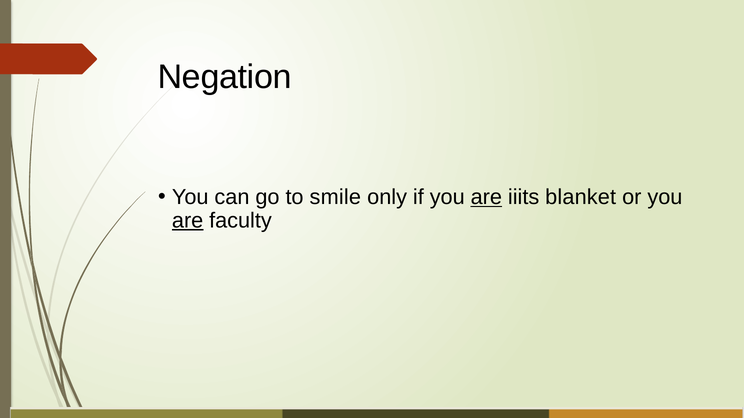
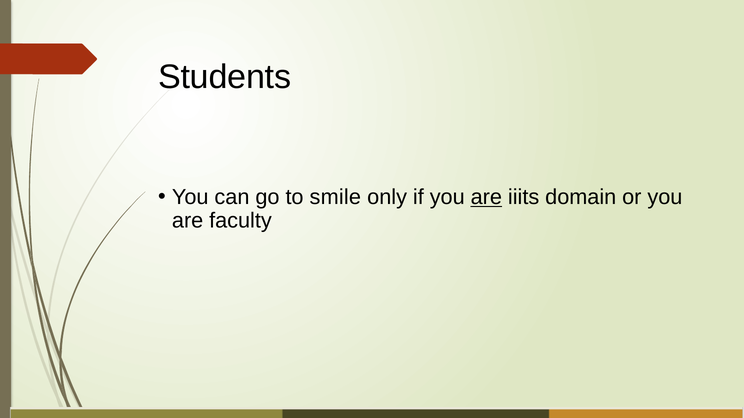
Negation: Negation -> Students (225, 77)
blanket: blanket -> domain (581, 197)
are underline: present -> none (188, 221)
